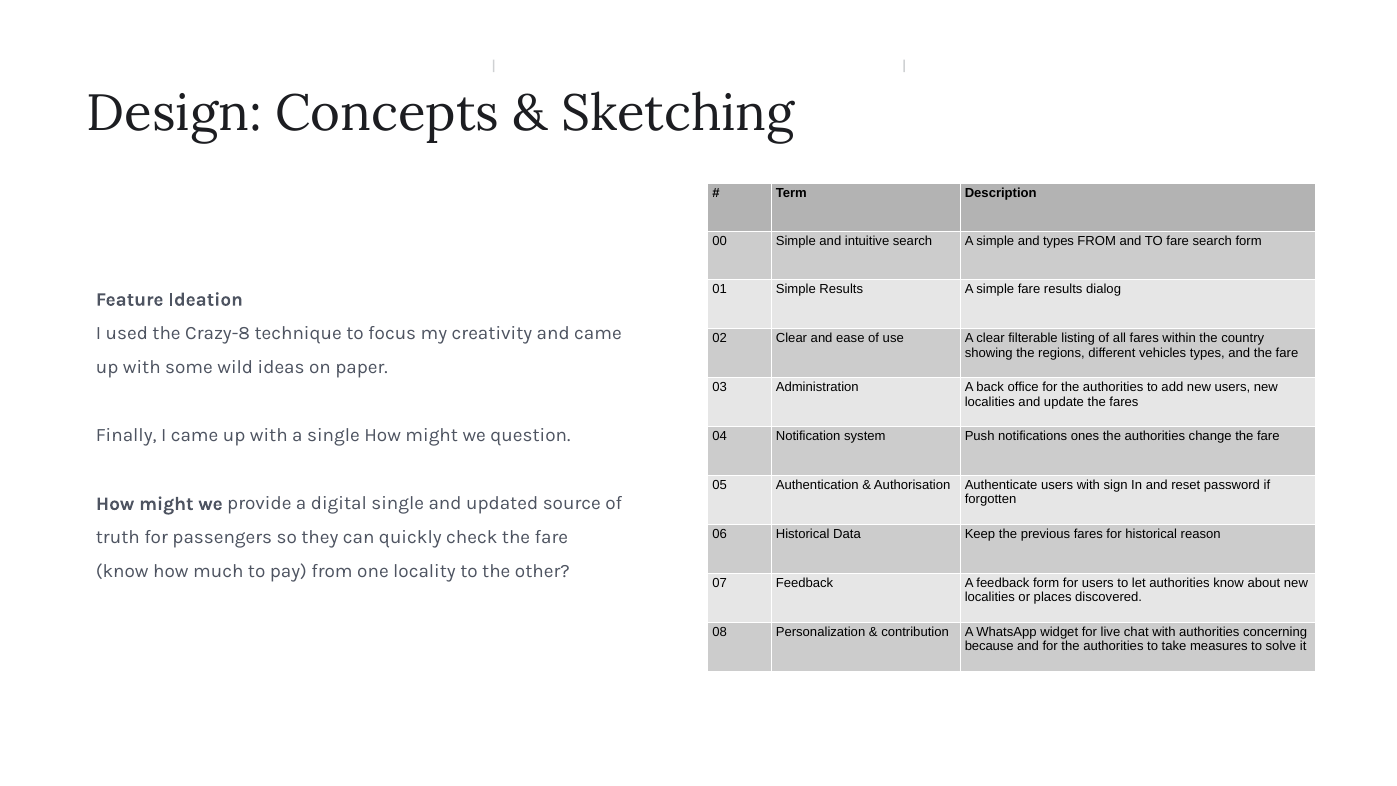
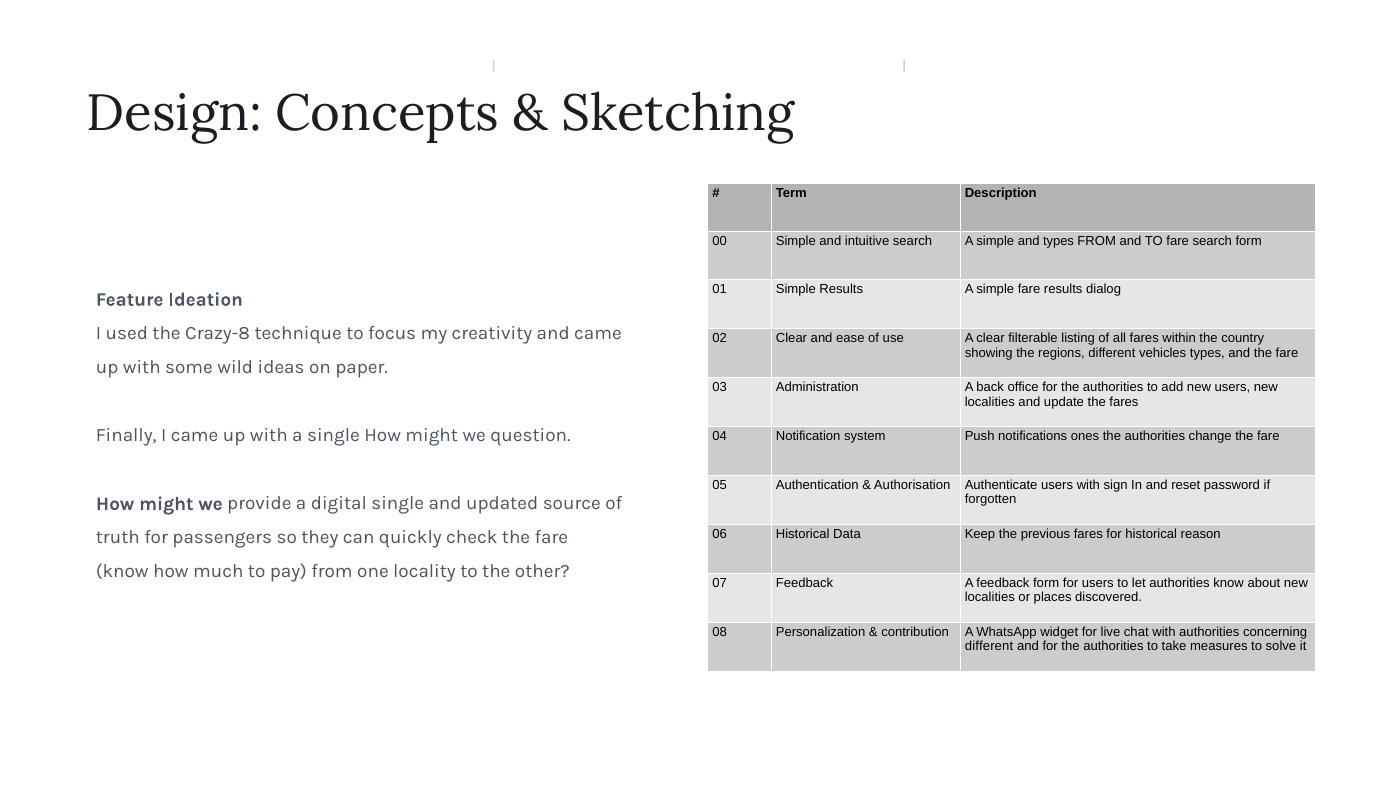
because: because -> different (989, 646)
